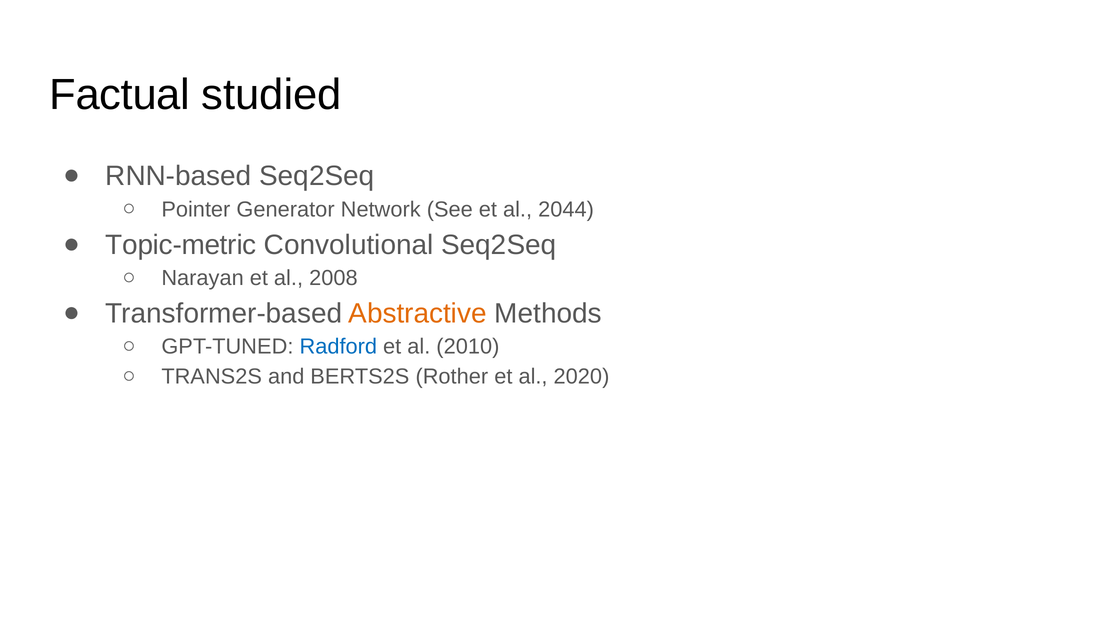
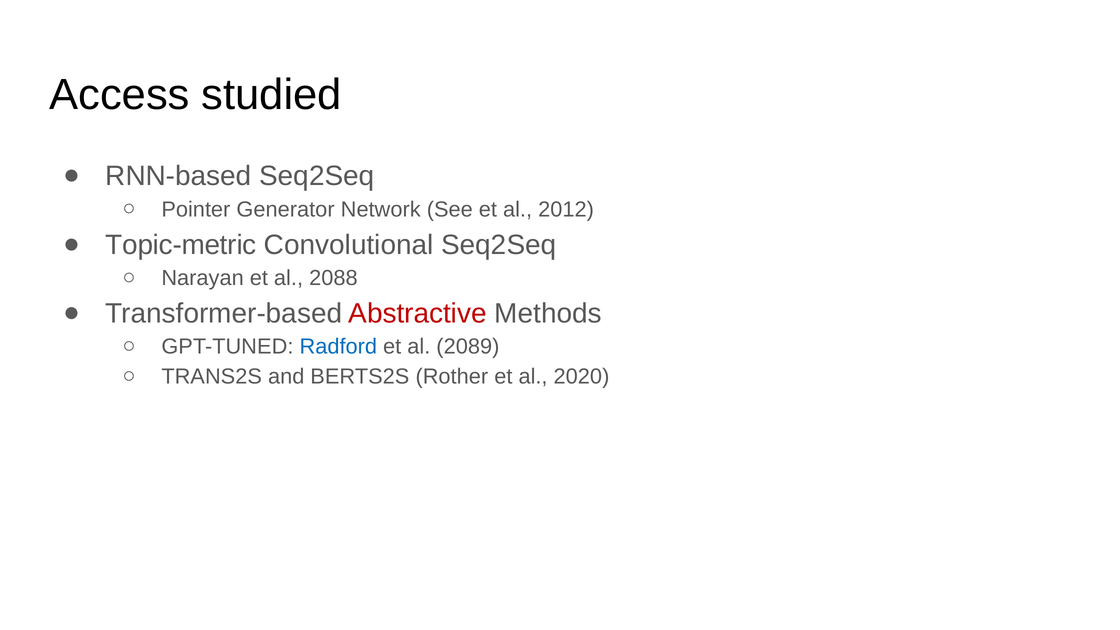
Factual: Factual -> Access (119, 95)
2044: 2044 -> 2012 (566, 209)
2008: 2008 -> 2088 (333, 278)
Abstractive colour: orange -> red (418, 313)
2010: 2010 -> 2089 (468, 347)
